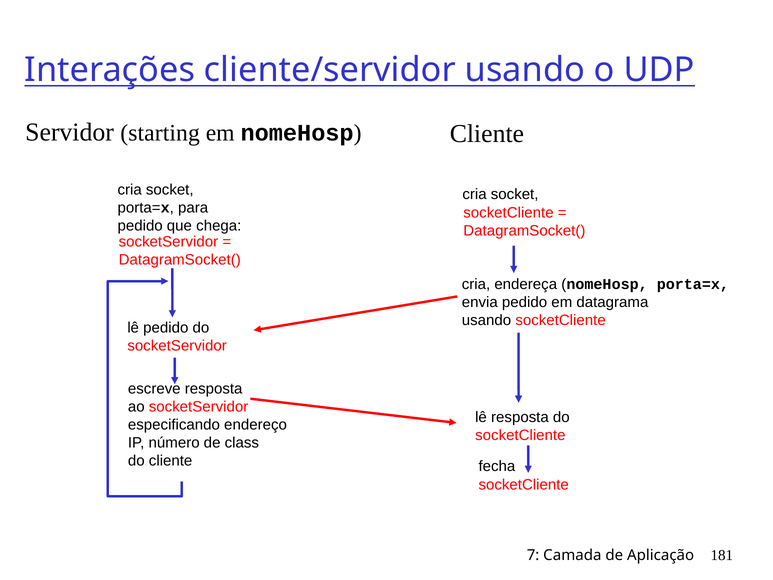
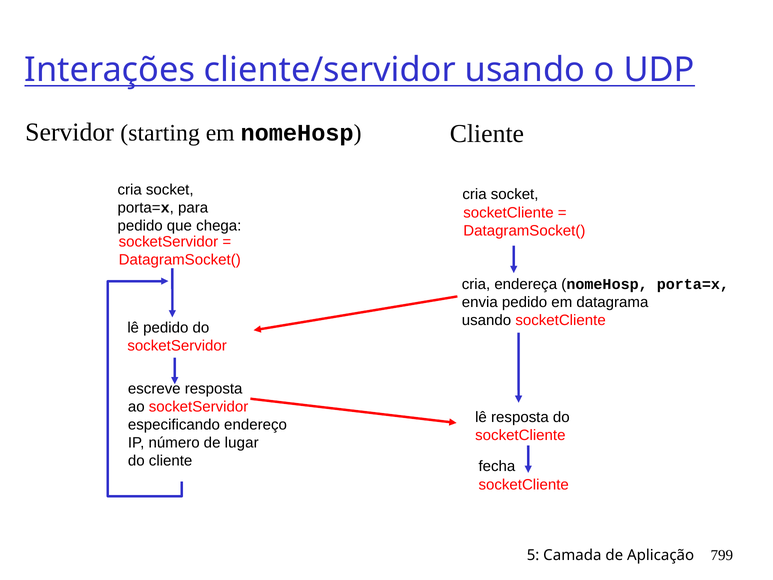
class: class -> lugar (242, 443)
7: 7 -> 5 (533, 555)
181: 181 -> 799 (722, 555)
